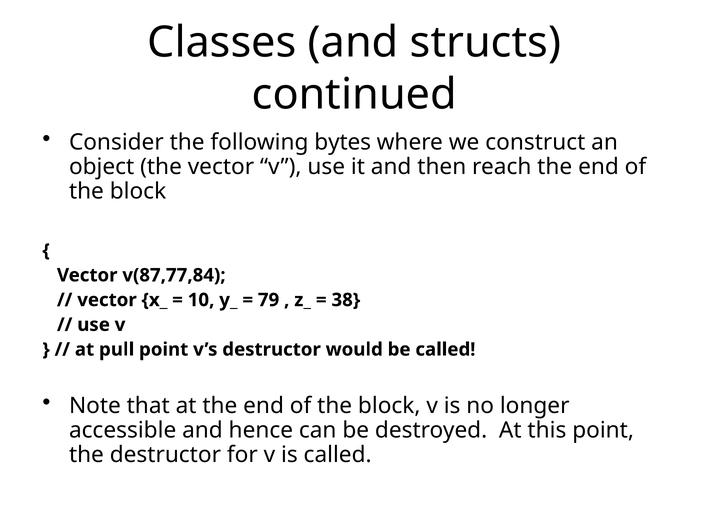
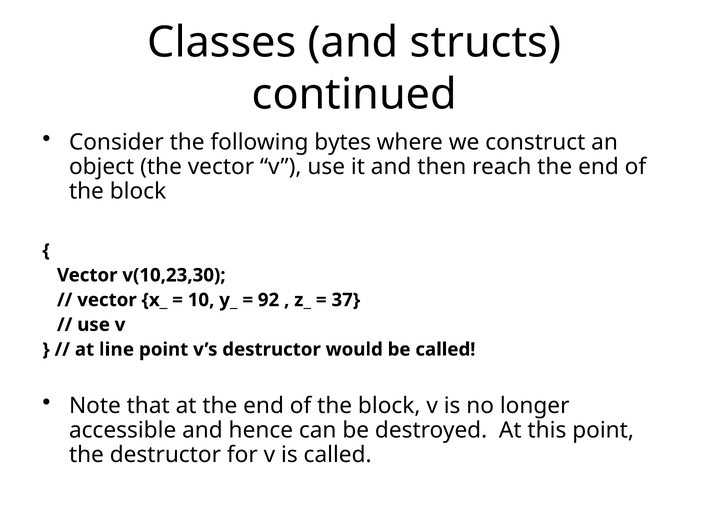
v(87,77,84: v(87,77,84 -> v(10,23,30 (174, 276)
79: 79 -> 92 (269, 300)
38: 38 -> 37 (346, 300)
pull: pull -> line (116, 350)
